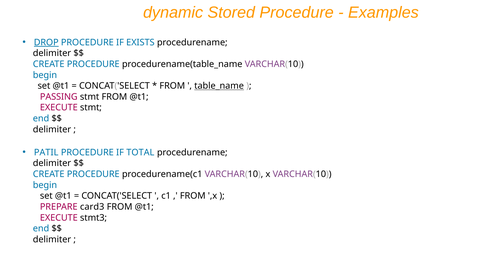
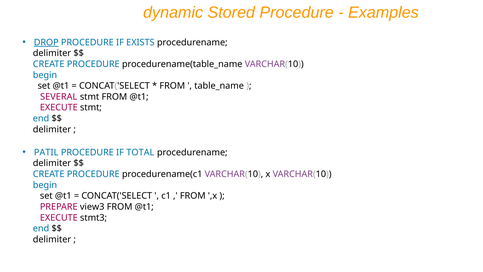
table_name underline: present -> none (219, 86)
PASSING: PASSING -> SEVERAL (59, 97)
card3: card3 -> view3 (92, 207)
